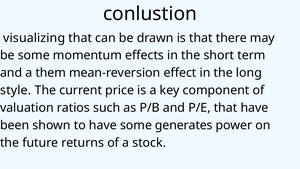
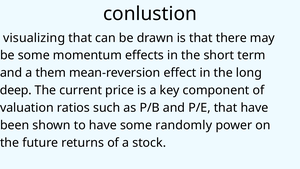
style: style -> deep (16, 90)
generates: generates -> randomly (184, 125)
